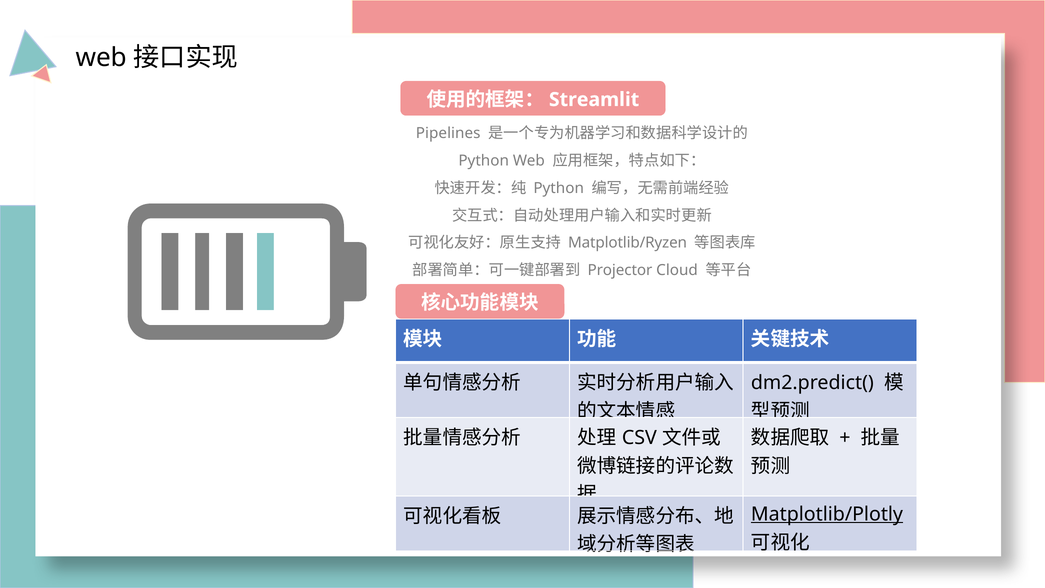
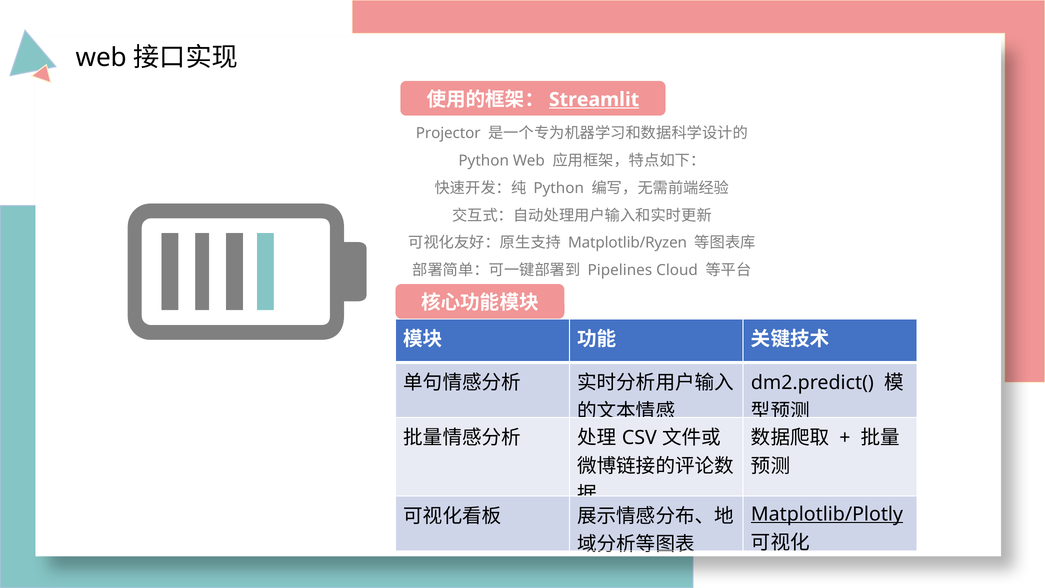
Streamlit underline: none -> present (594, 100)
Pipelines: Pipelines -> Projector (448, 133)
Projector: Projector -> Pipelines (620, 270)
